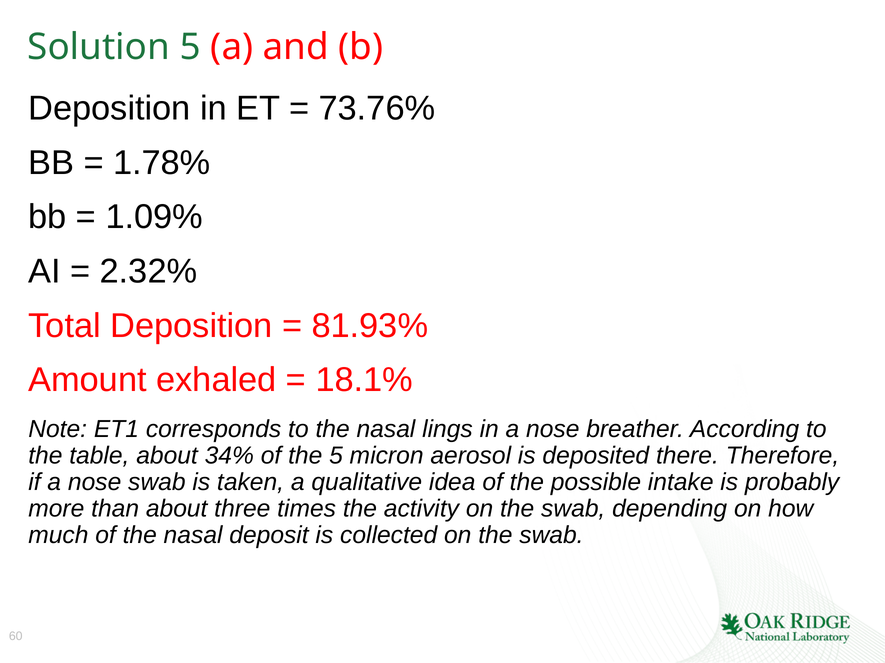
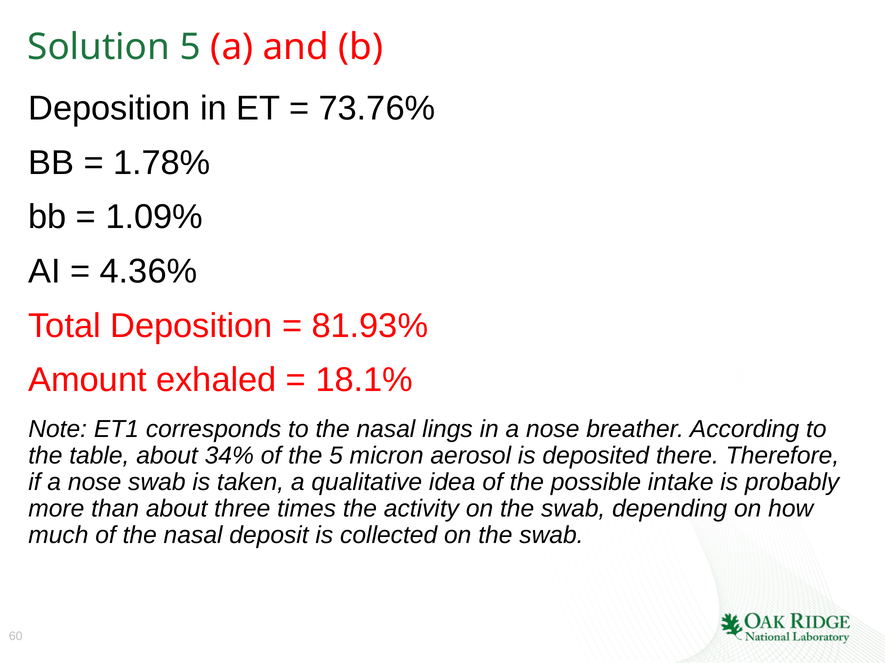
2.32%: 2.32% -> 4.36% (149, 272)
